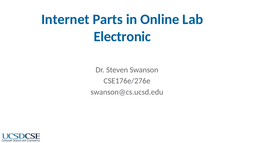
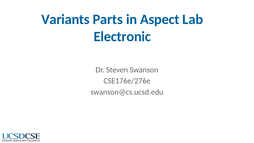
Internet: Internet -> Variants (65, 19)
Online: Online -> Aspect (160, 19)
